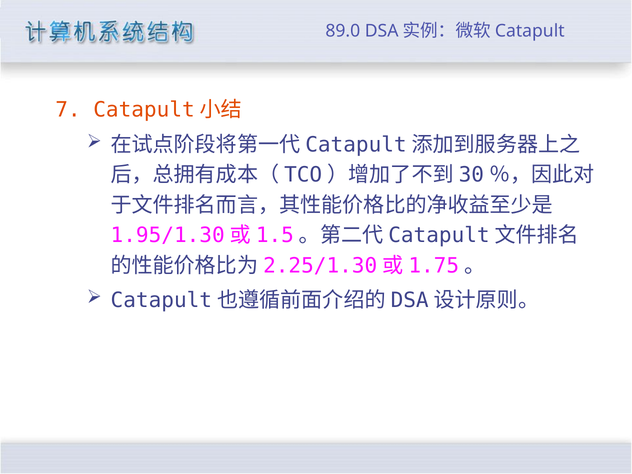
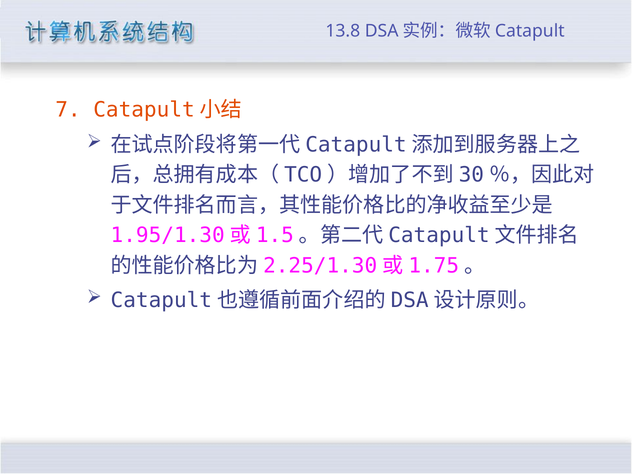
89.0: 89.0 -> 13.8 (343, 31)
